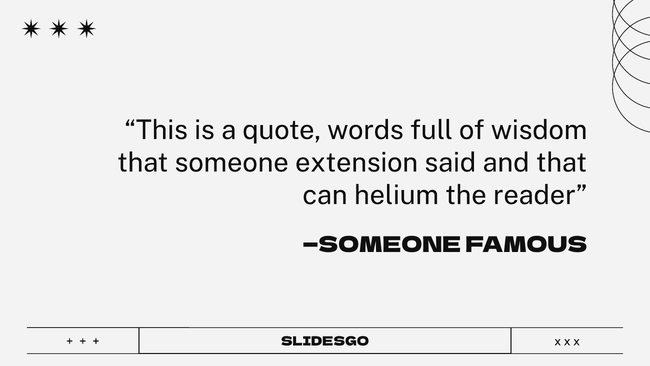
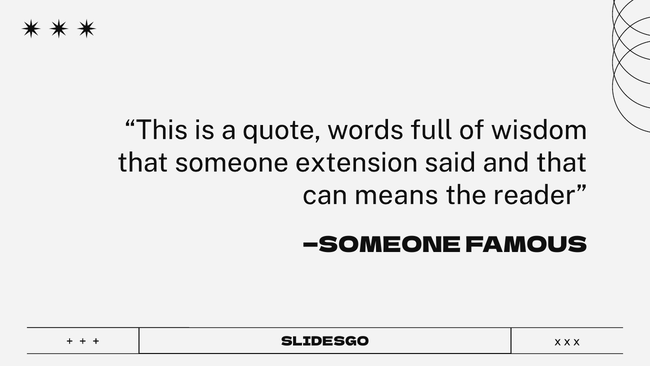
helium: helium -> means (396, 195)
